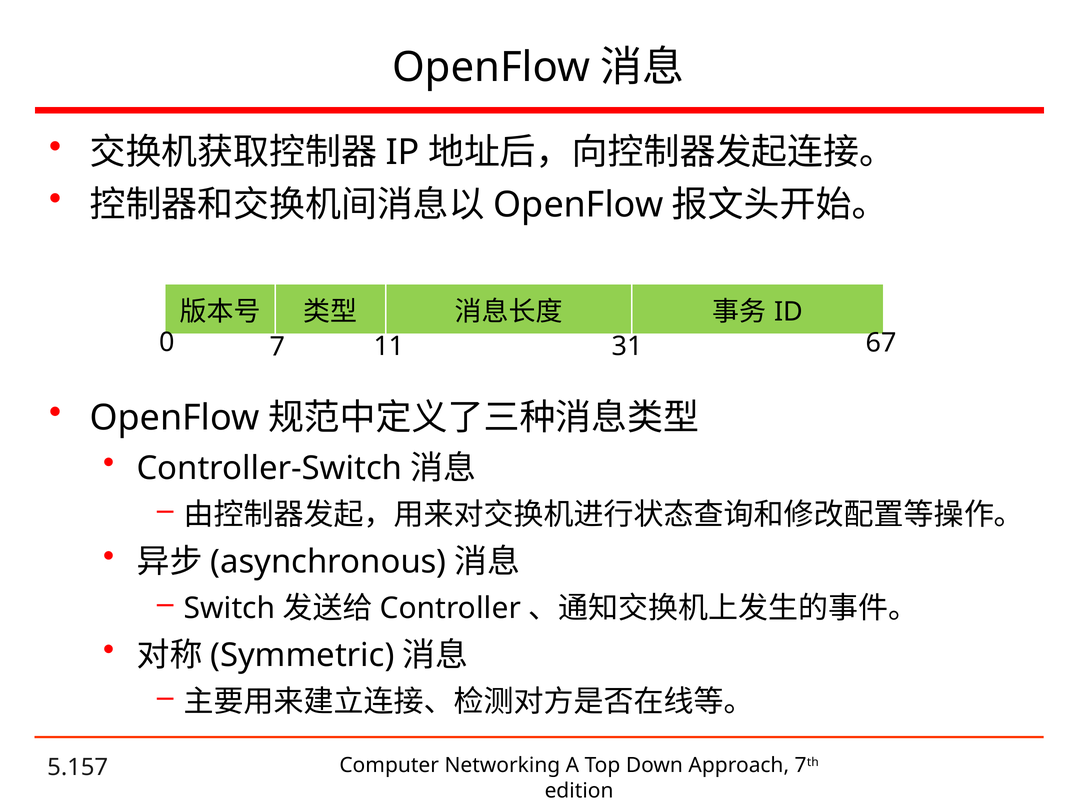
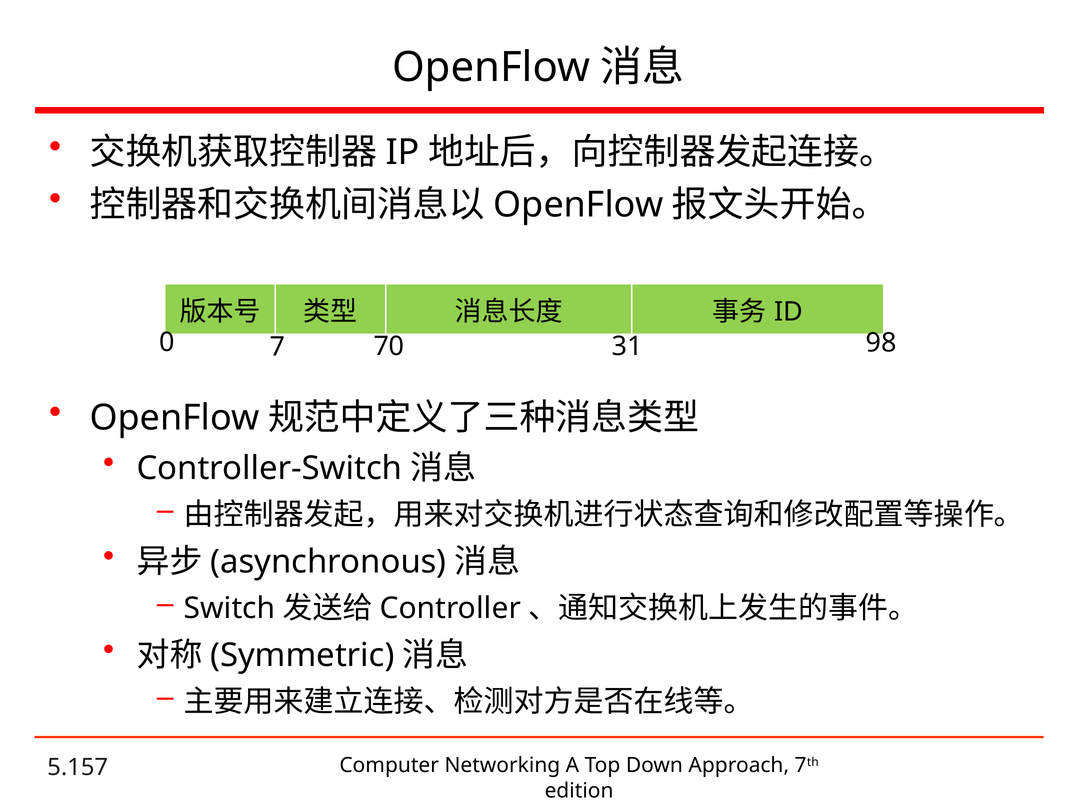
11: 11 -> 70 (389, 346)
67: 67 -> 98 (881, 342)
